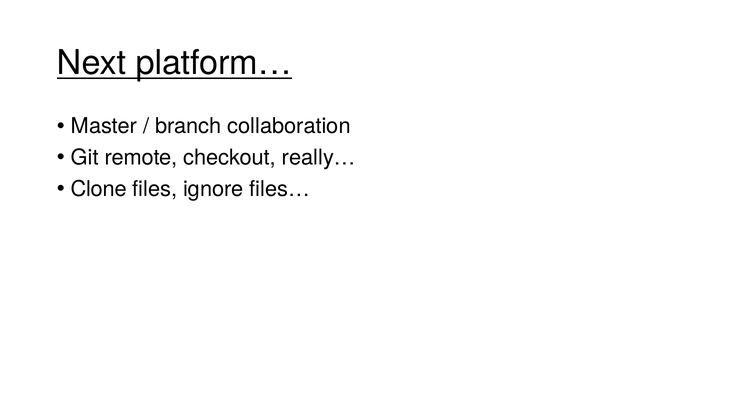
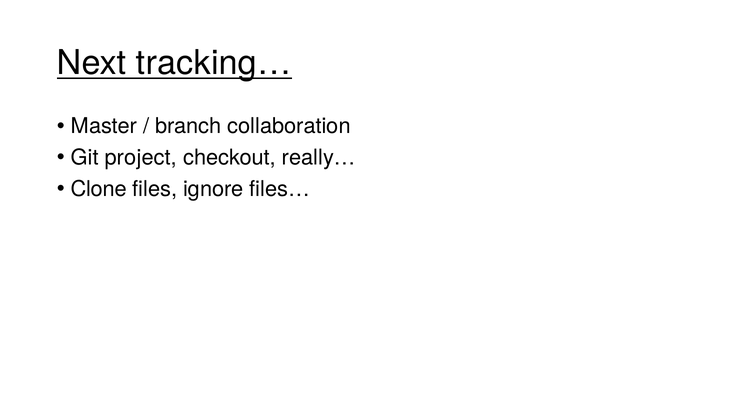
platform…: platform… -> tracking… (214, 63)
remote: remote -> project (141, 158)
